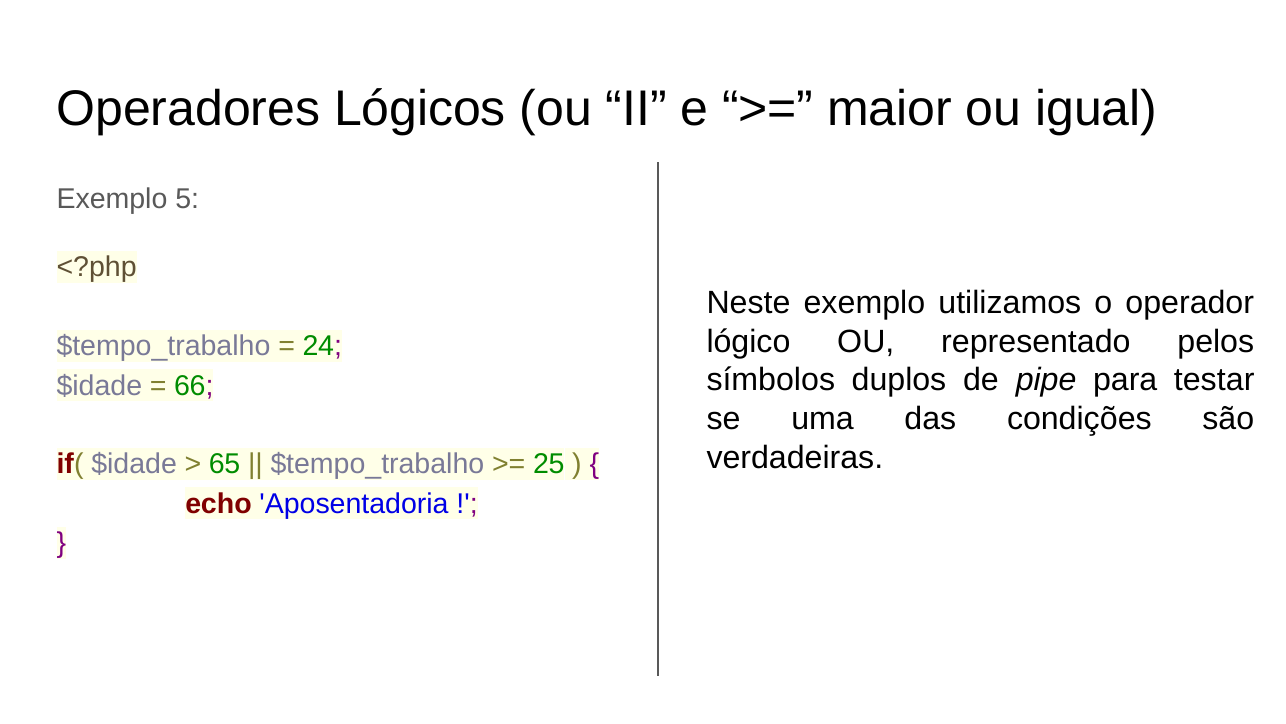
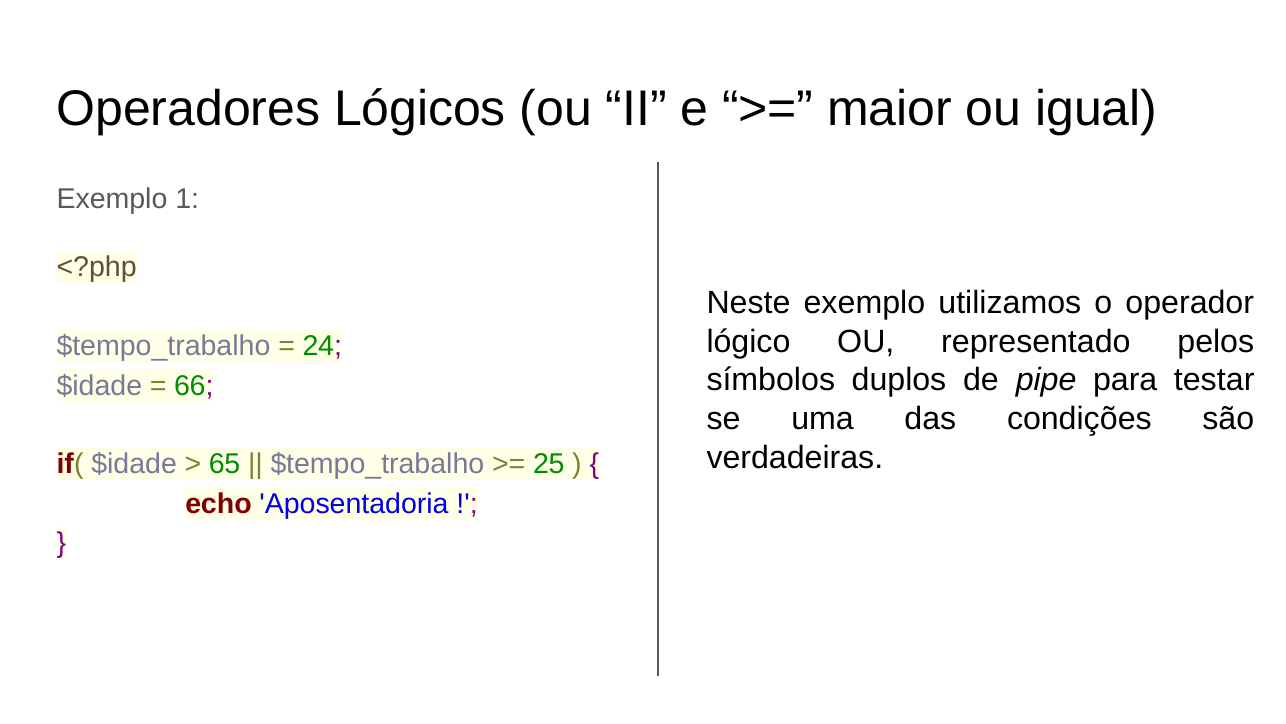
5: 5 -> 1 (187, 199)
